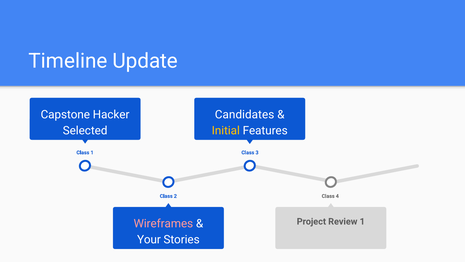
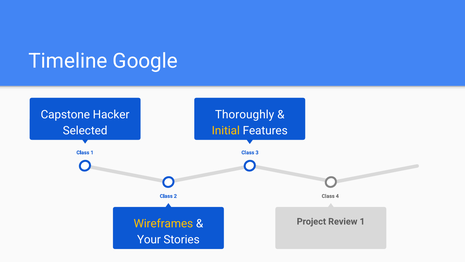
Update: Update -> Google (145, 61)
Candidates: Candidates -> Thoroughly (245, 114)
Wireframes colour: pink -> yellow (163, 223)
